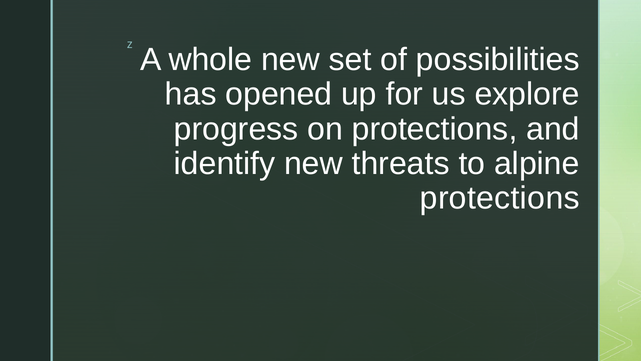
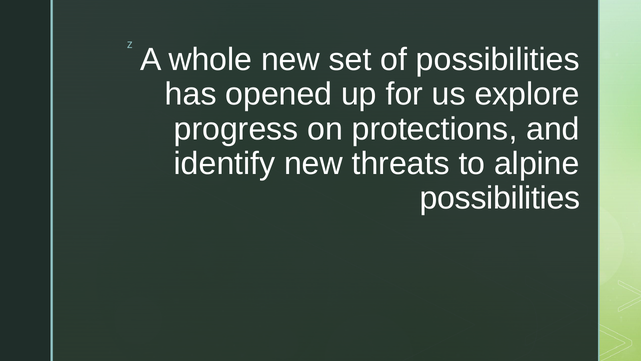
protections: protections -> possibilities (500, 198)
